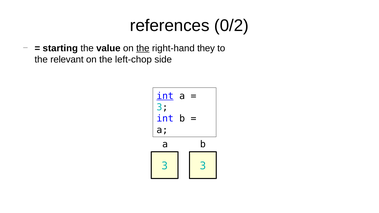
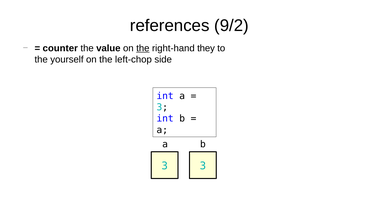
0/2: 0/2 -> 9/2 (232, 26)
starting: starting -> counter (60, 48)
relevant: relevant -> yourself (67, 60)
int underline: present -> none (165, 96)
